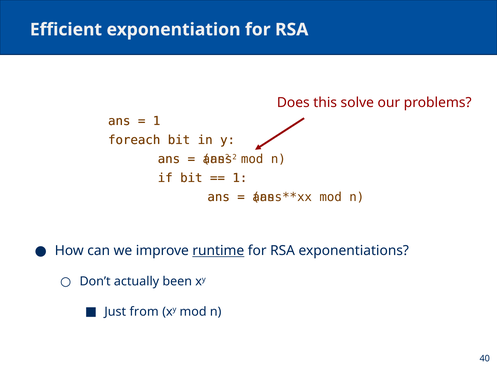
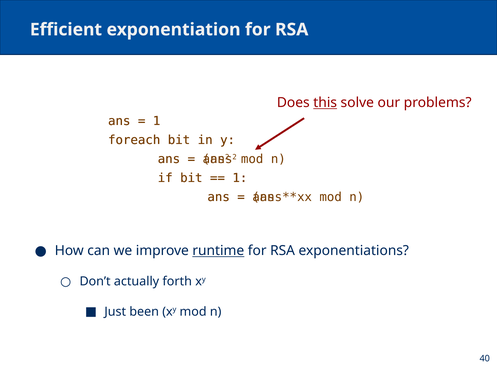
this underline: none -> present (325, 103)
been: been -> forth (177, 281)
from: from -> been (144, 312)
